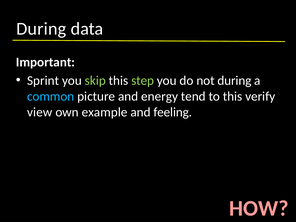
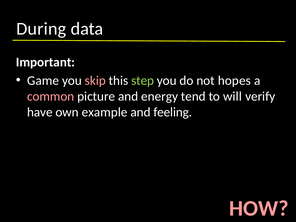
Sprint: Sprint -> Game (43, 81)
skip colour: light green -> pink (95, 81)
not during: during -> hopes (234, 81)
common colour: light blue -> pink (51, 96)
to this: this -> will (232, 96)
view: view -> have (40, 112)
